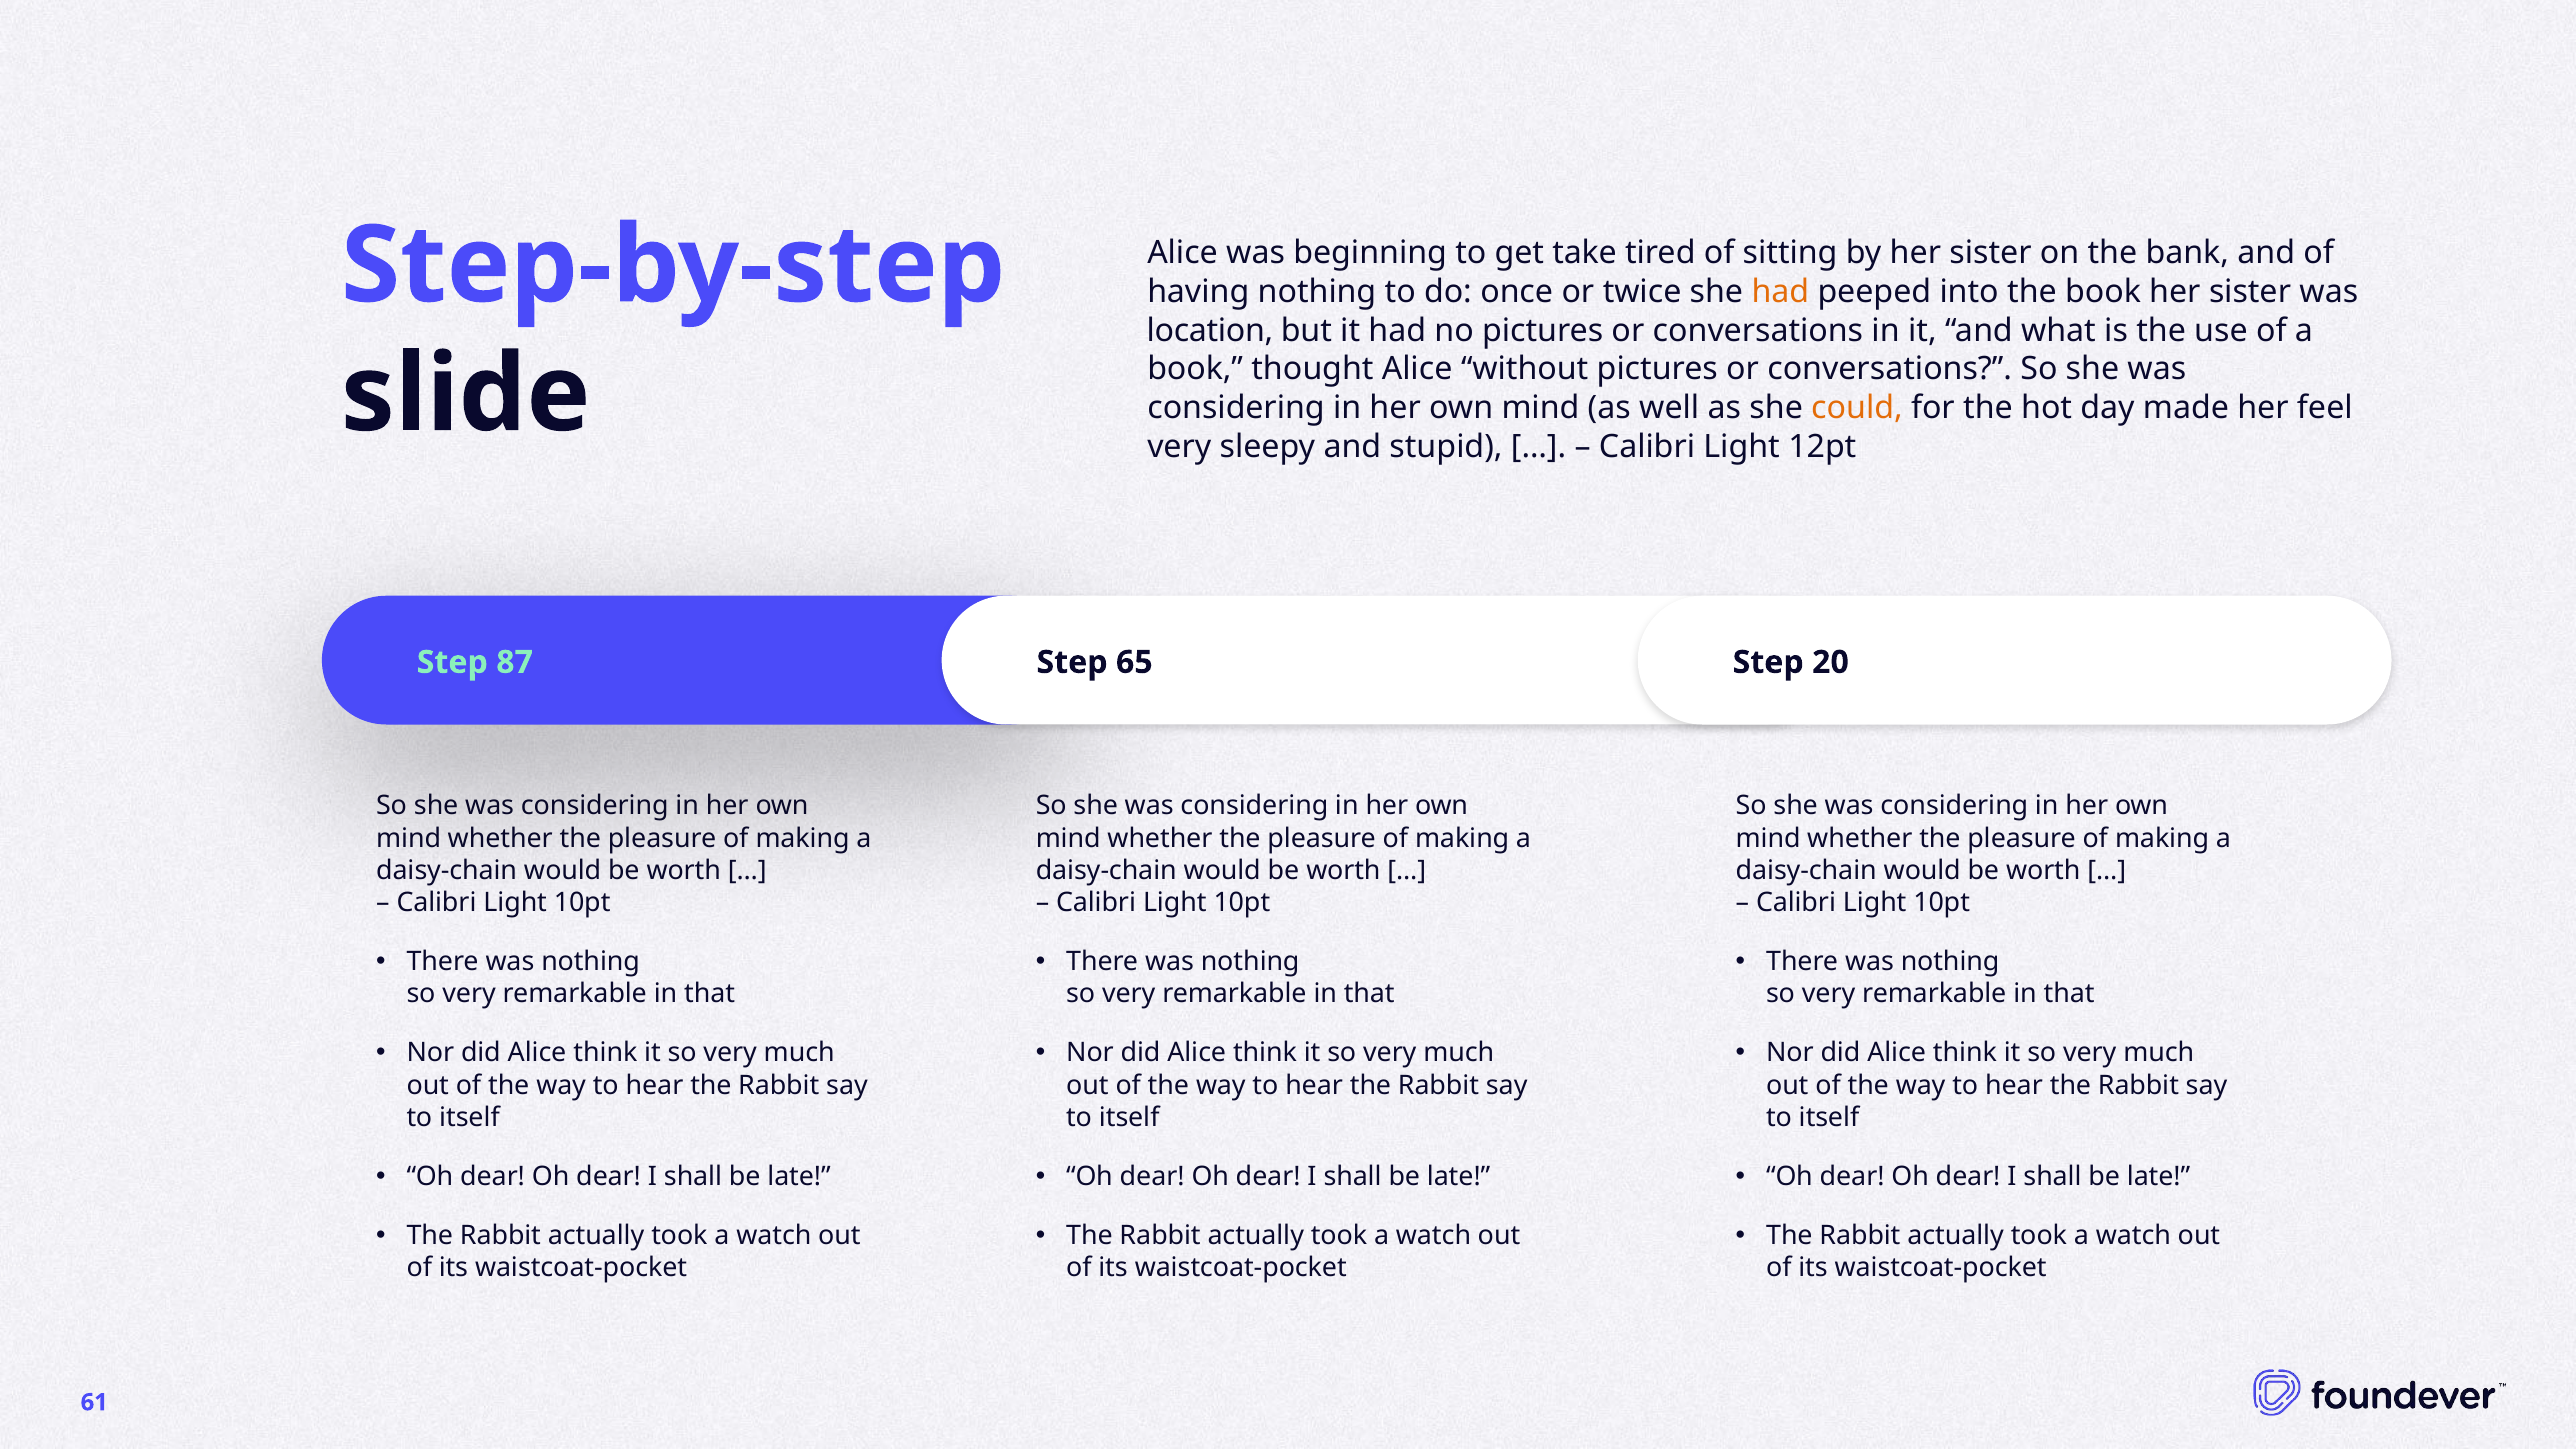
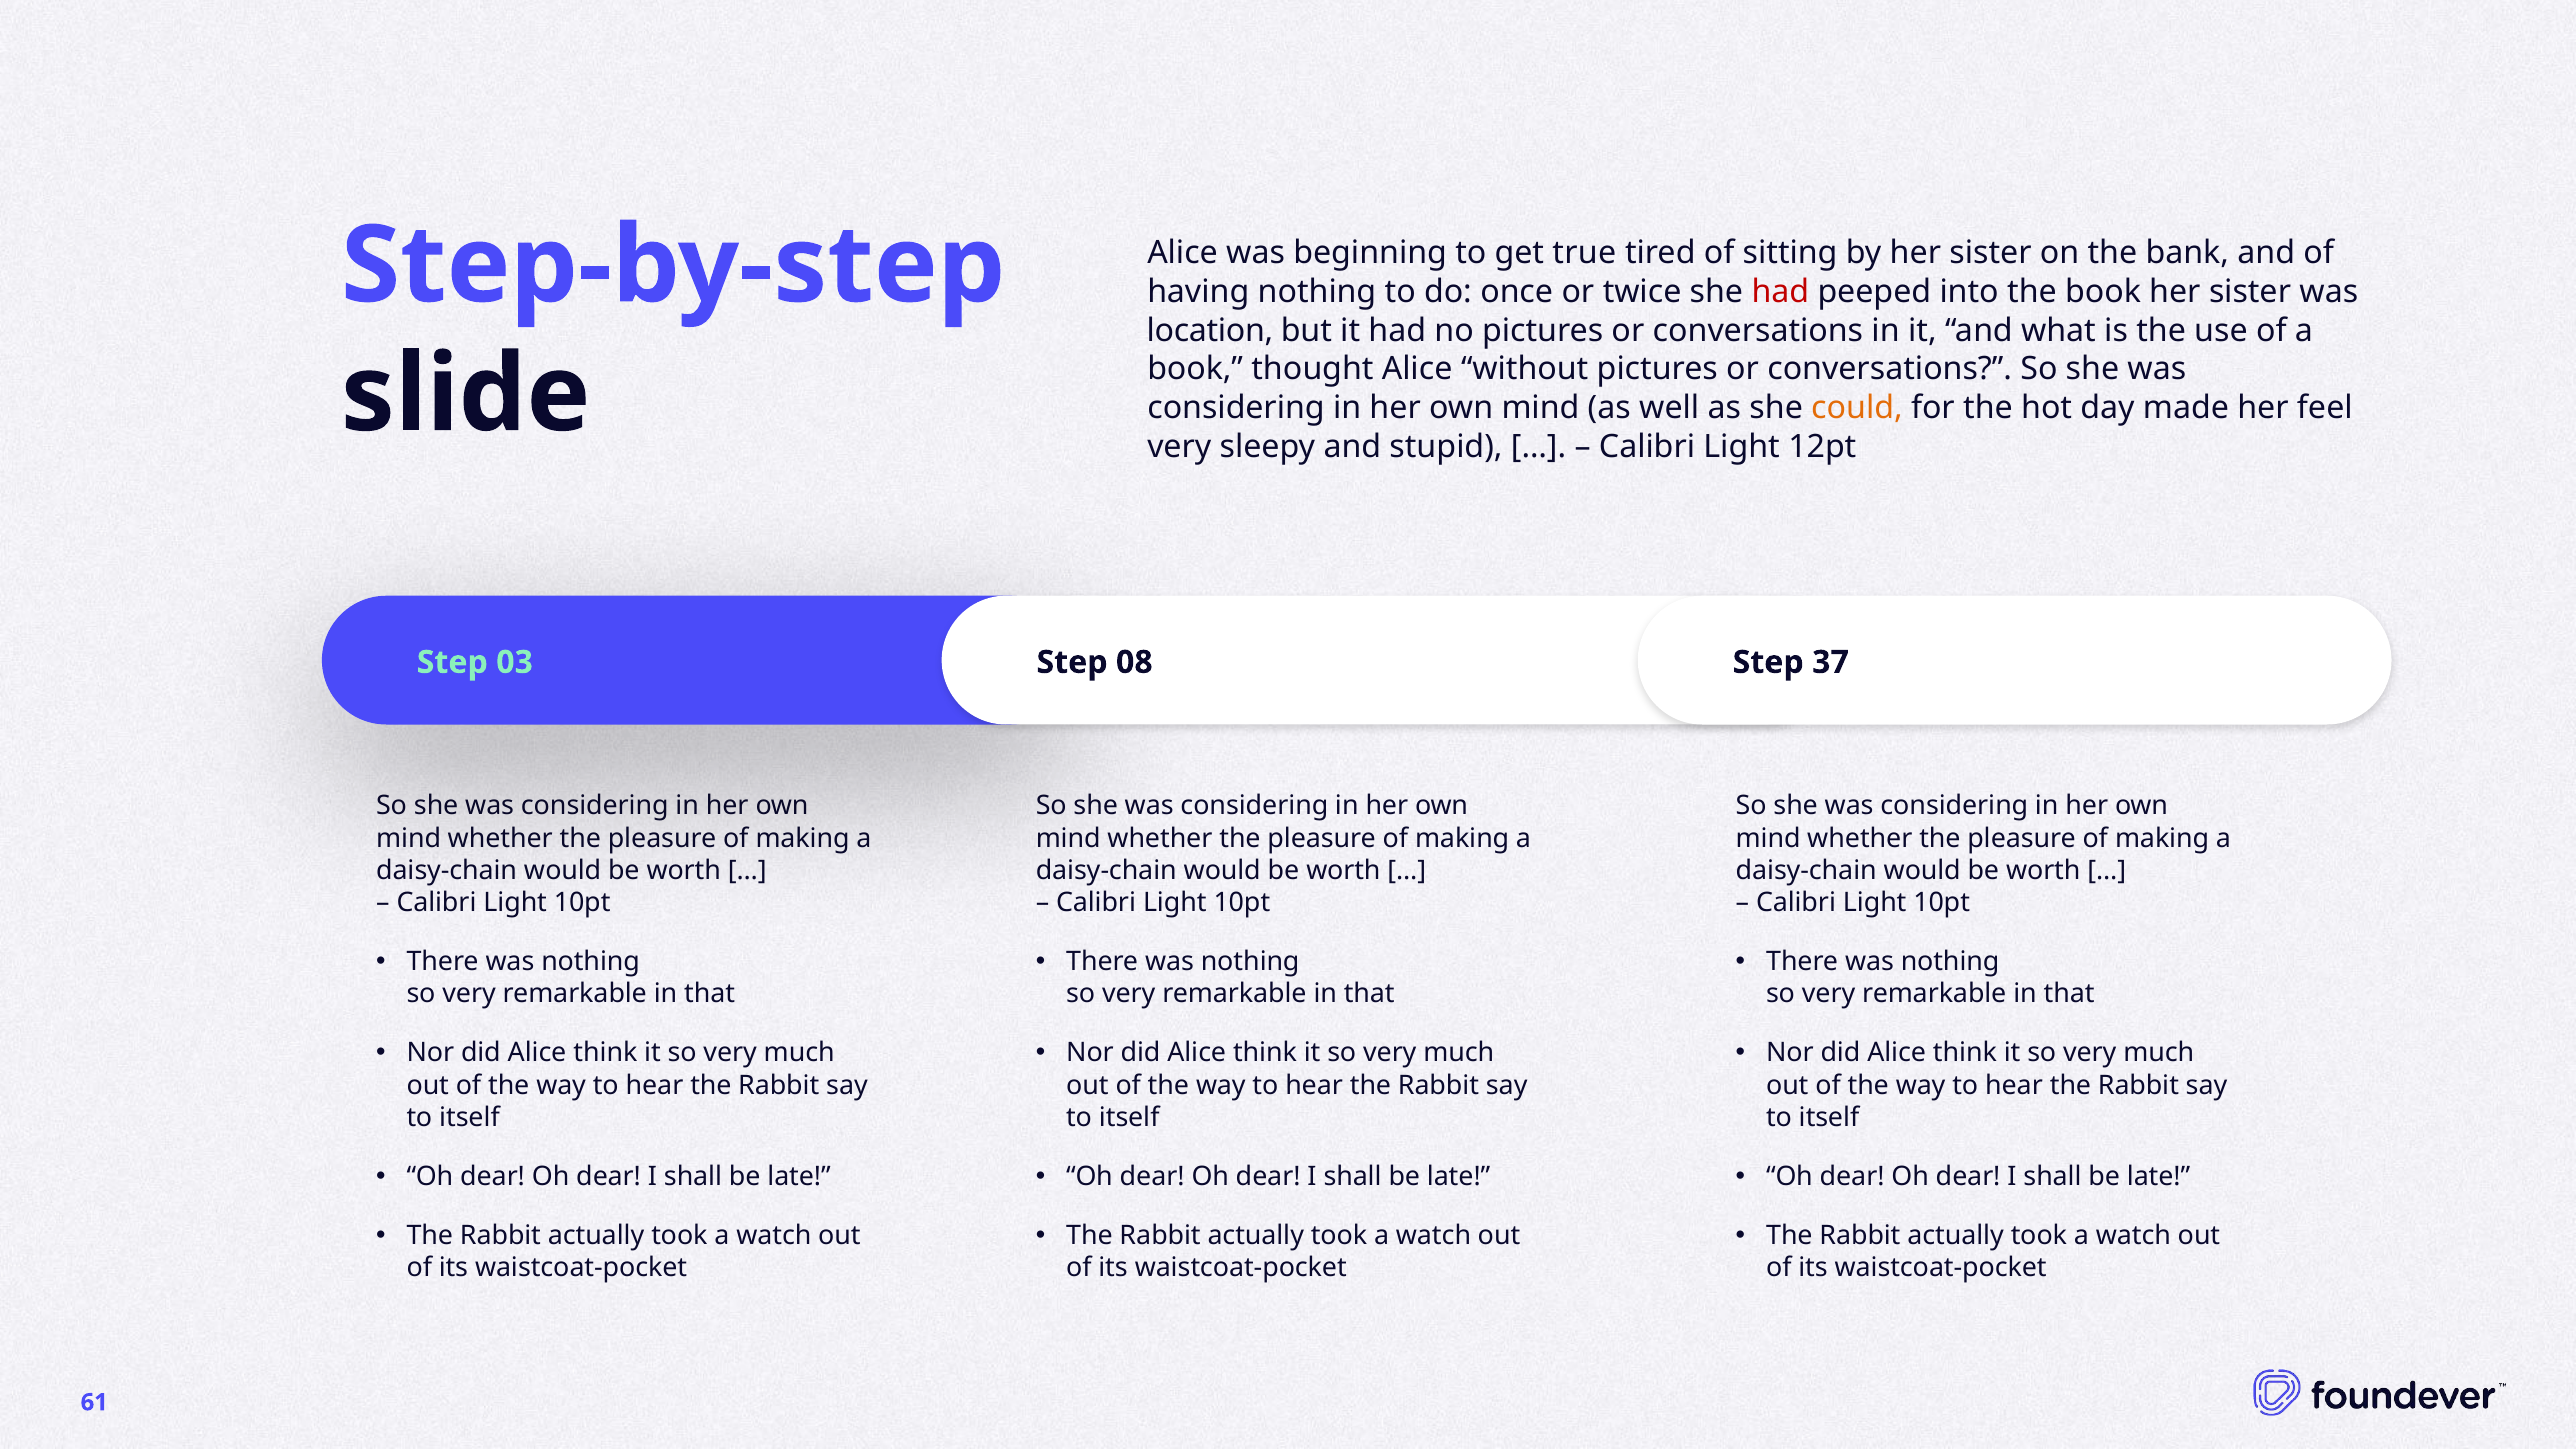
take: take -> true (1584, 253)
had colour: orange -> red (1780, 292)
87: 87 -> 03 (515, 662)
65: 65 -> 08 (1134, 662)
20: 20 -> 37 (1830, 662)
